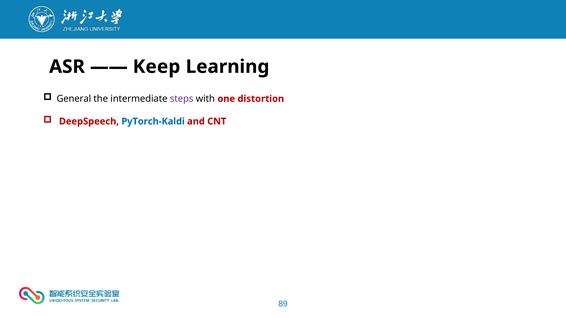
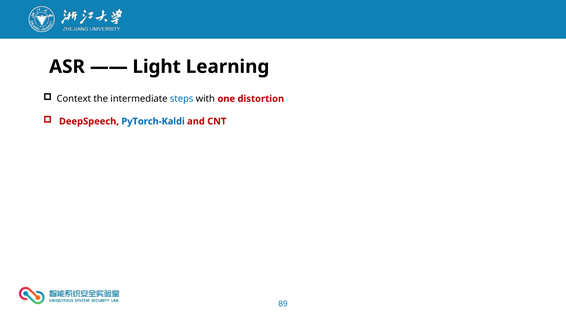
Keep: Keep -> Light (157, 67)
General: General -> Context (74, 99)
steps colour: purple -> blue (182, 99)
